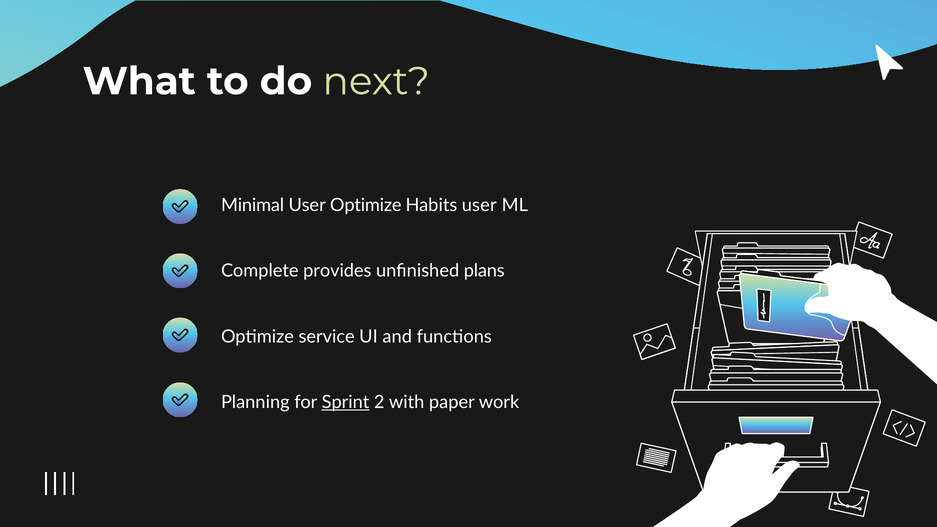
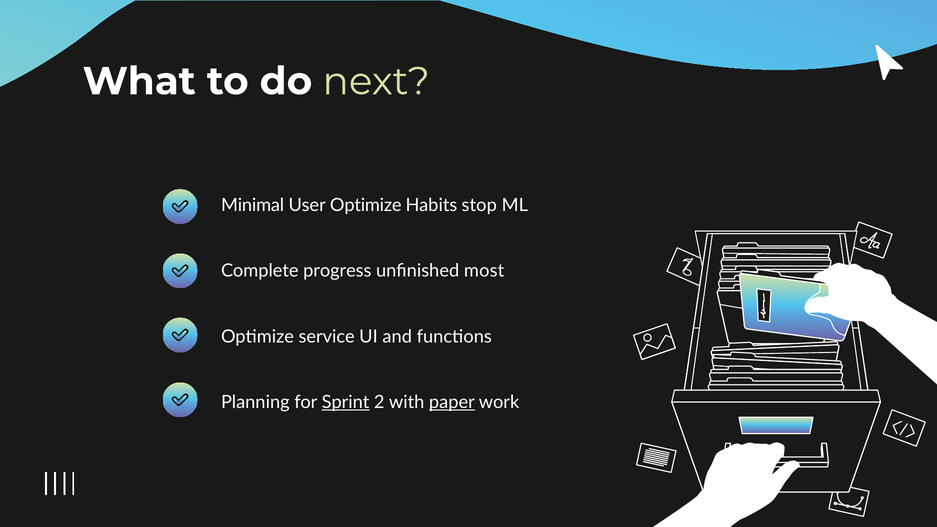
Habits user: user -> stop (479, 205)
provides: provides -> progress (337, 271)
plans: plans -> most (484, 271)
paper underline: none -> present (452, 402)
